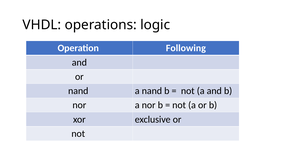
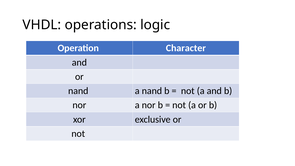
Following: Following -> Character (186, 48)
